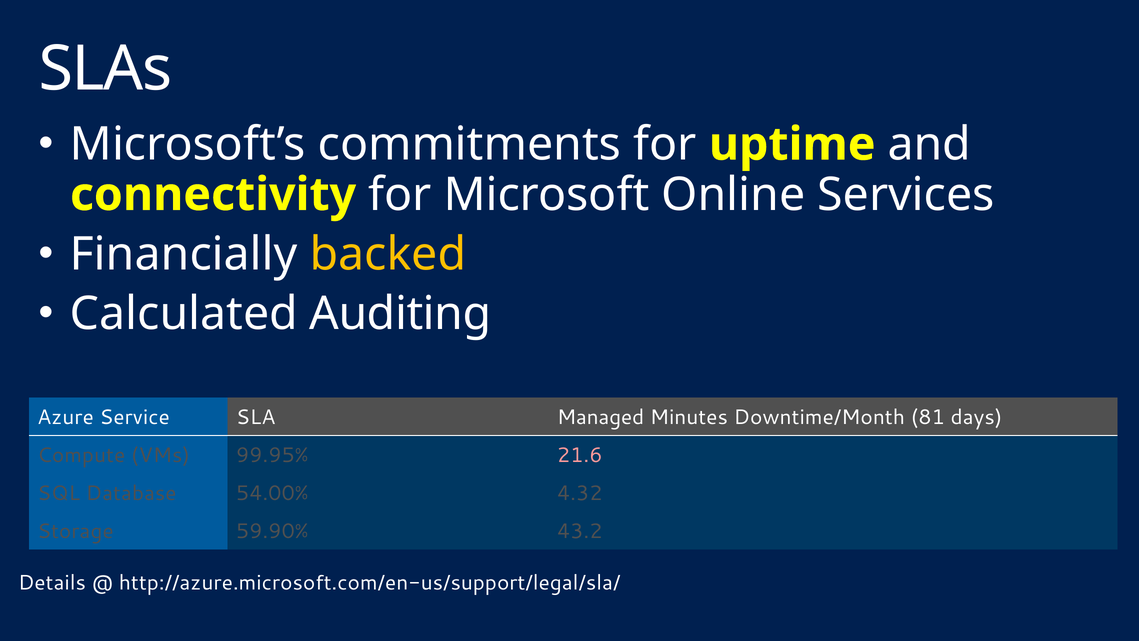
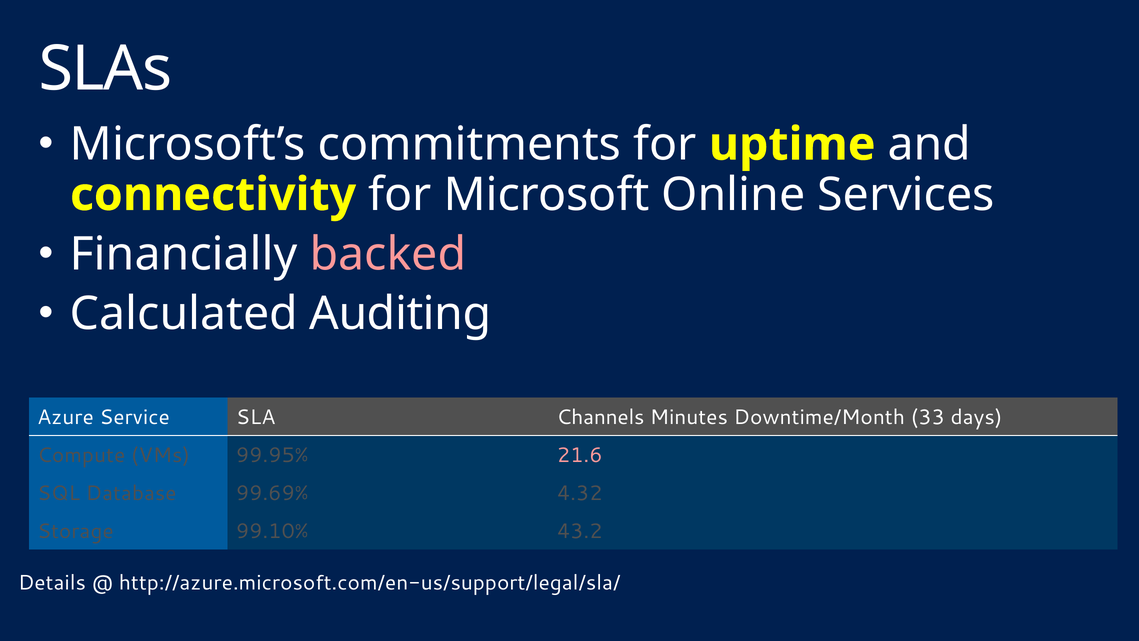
backed colour: yellow -> pink (388, 254)
Managed: Managed -> Channels (601, 417)
81: 81 -> 33 (928, 417)
54.00%: 54.00% -> 99.69% (272, 493)
59.90%: 59.90% -> 99.10% (272, 531)
